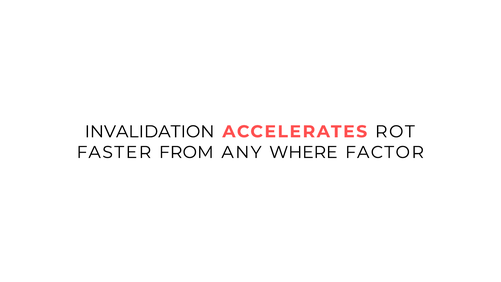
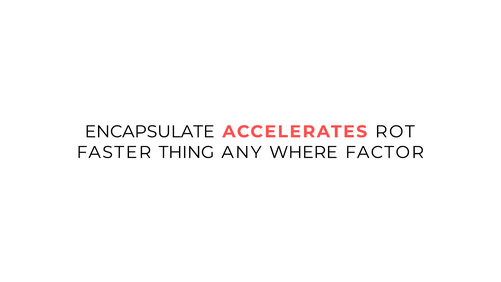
INVALIDATION: INVALIDATION -> ENCAPSULATE (150, 132)
FROM: FROM -> THING (186, 152)
